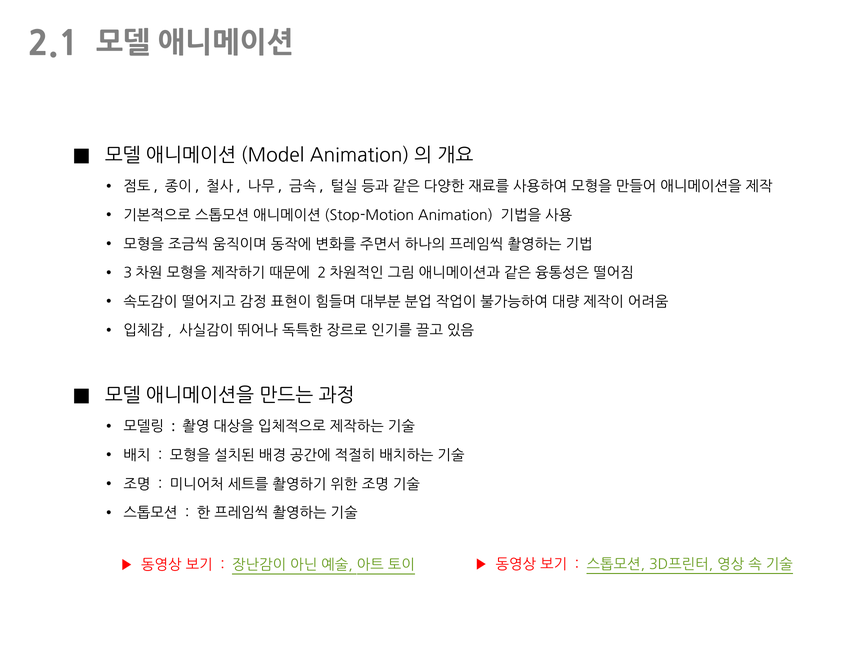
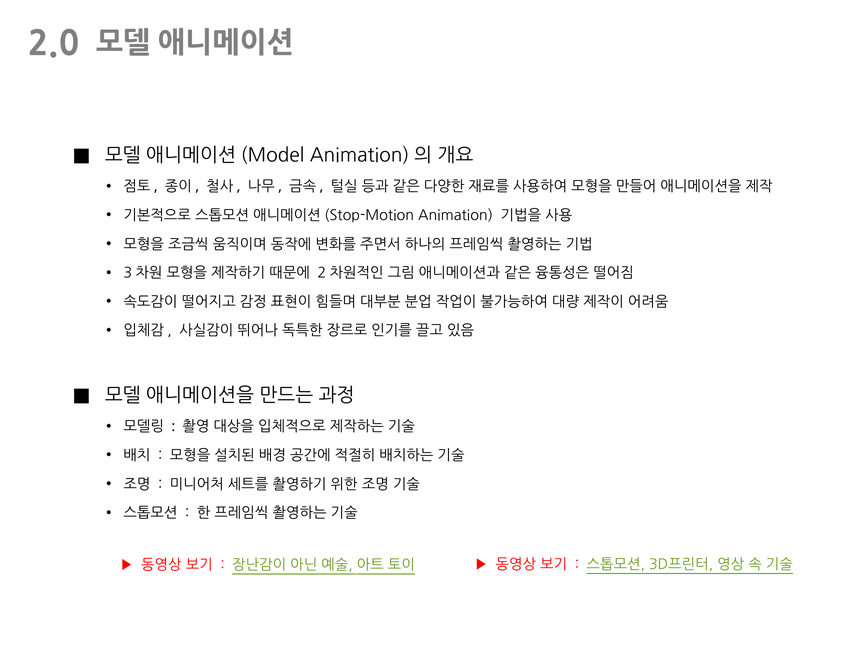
2.1: 2.1 -> 2.0 (53, 44)
